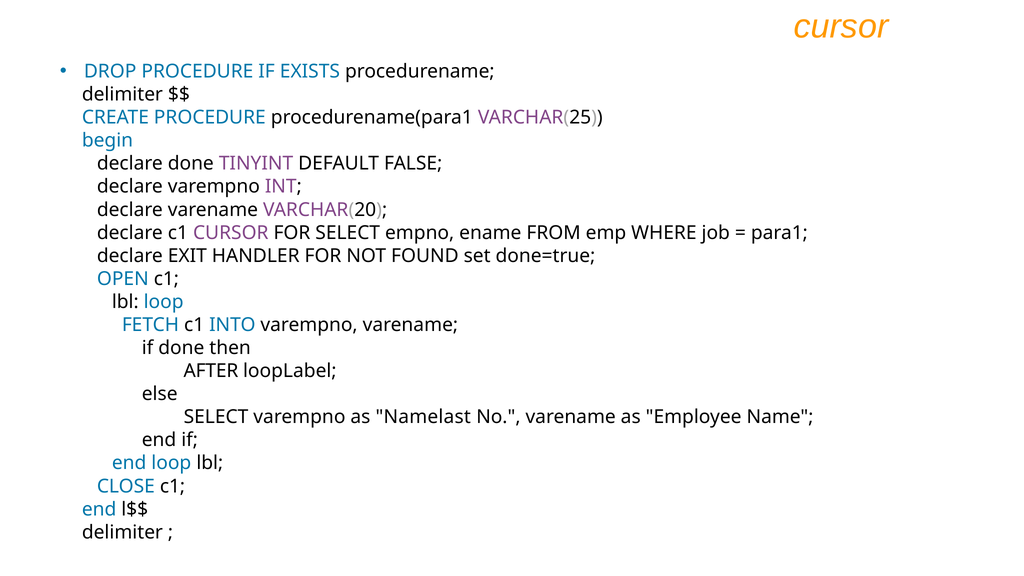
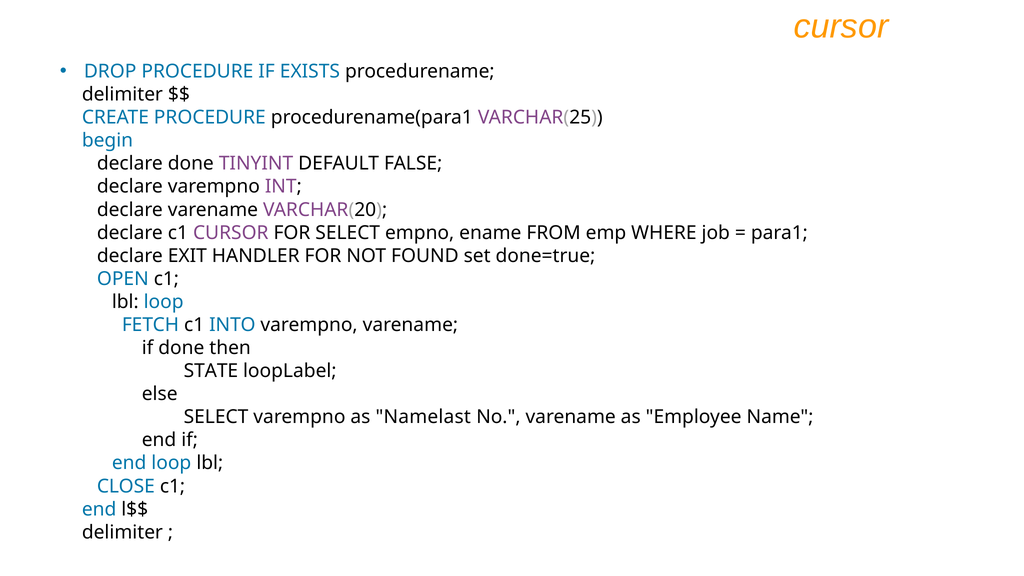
AFTER: AFTER -> STATE (211, 371)
